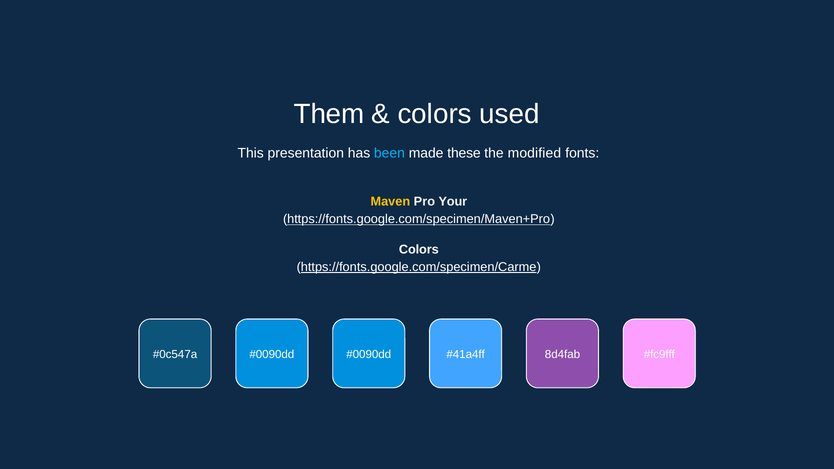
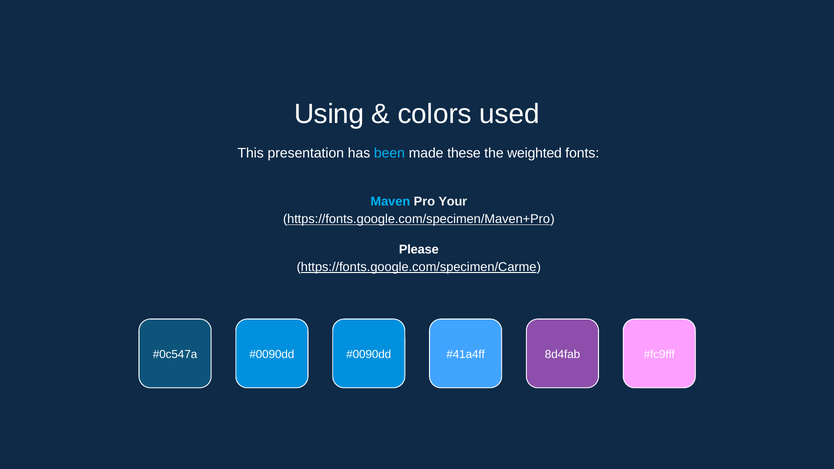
Them: Them -> Using (329, 114)
modified: modified -> weighted (535, 153)
Maven colour: yellow -> light blue (390, 202)
Colors: Colors -> Please (419, 249)
